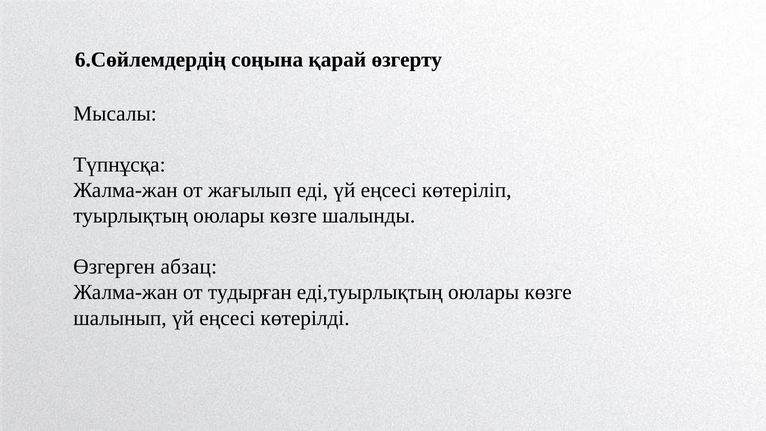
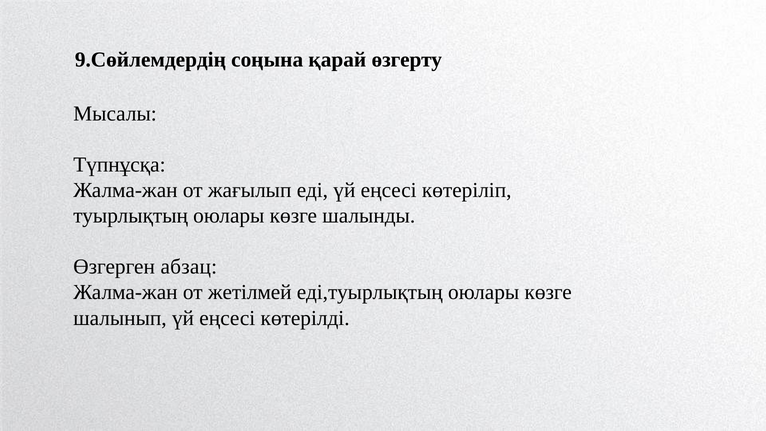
6.Сөйлемдердің: 6.Сөйлемдердің -> 9.Сөйлемдердің (150, 60)
тудырған: тудырған -> жетілмей (250, 292)
